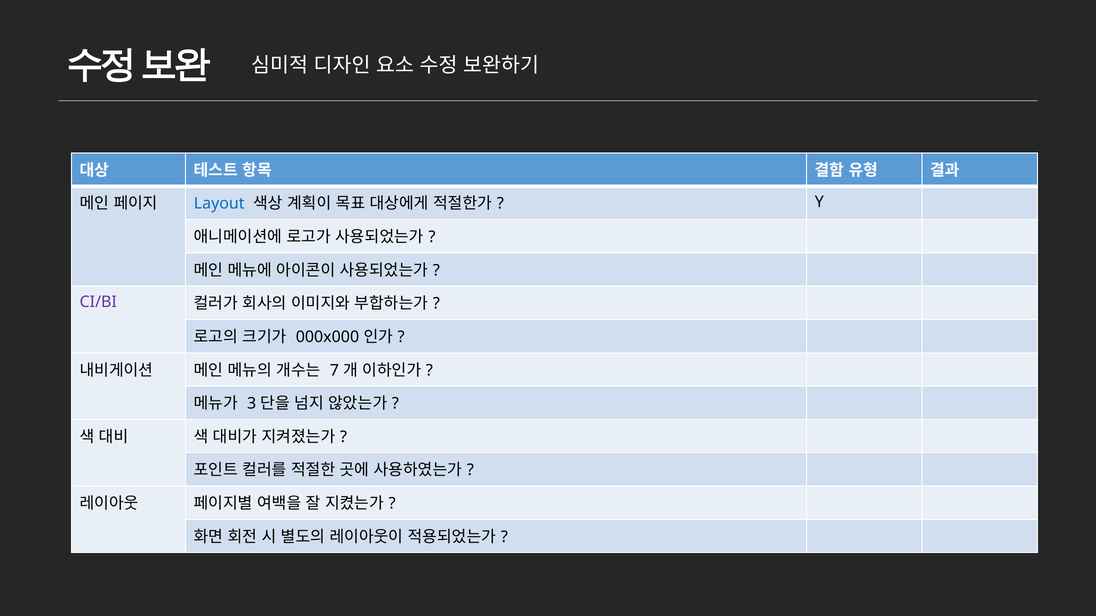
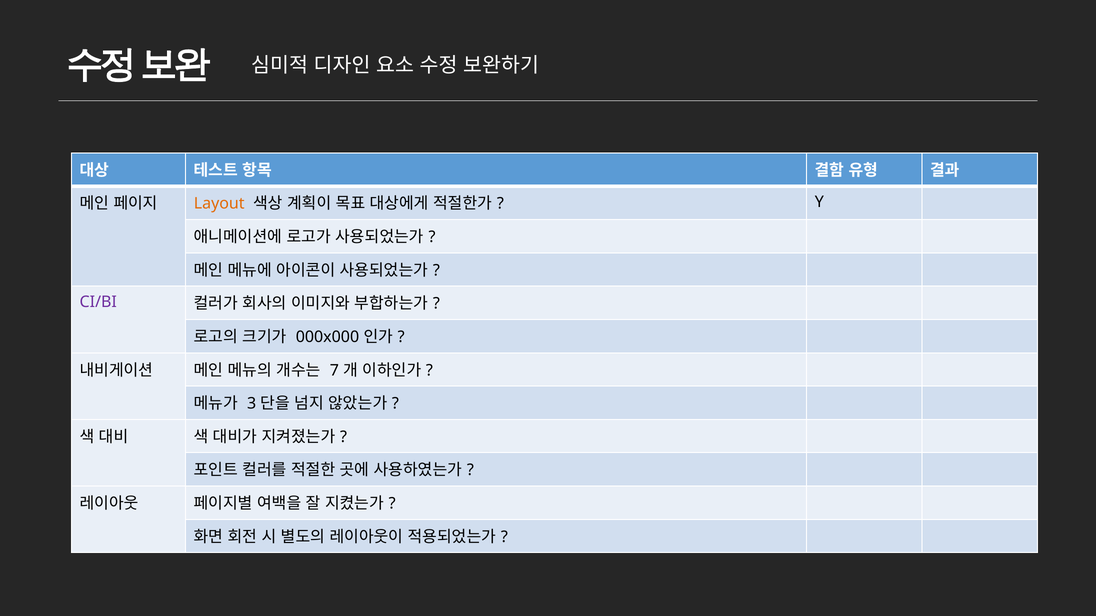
Layout colour: blue -> orange (219, 204)
